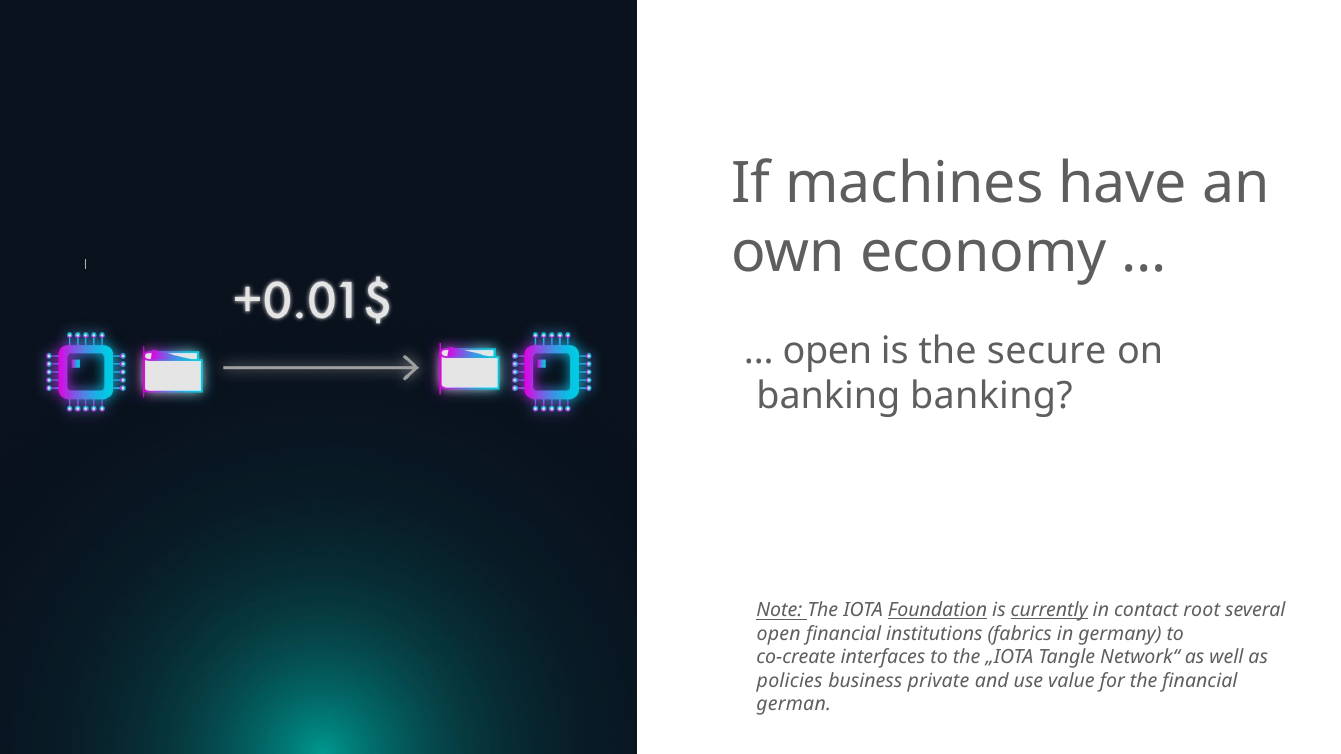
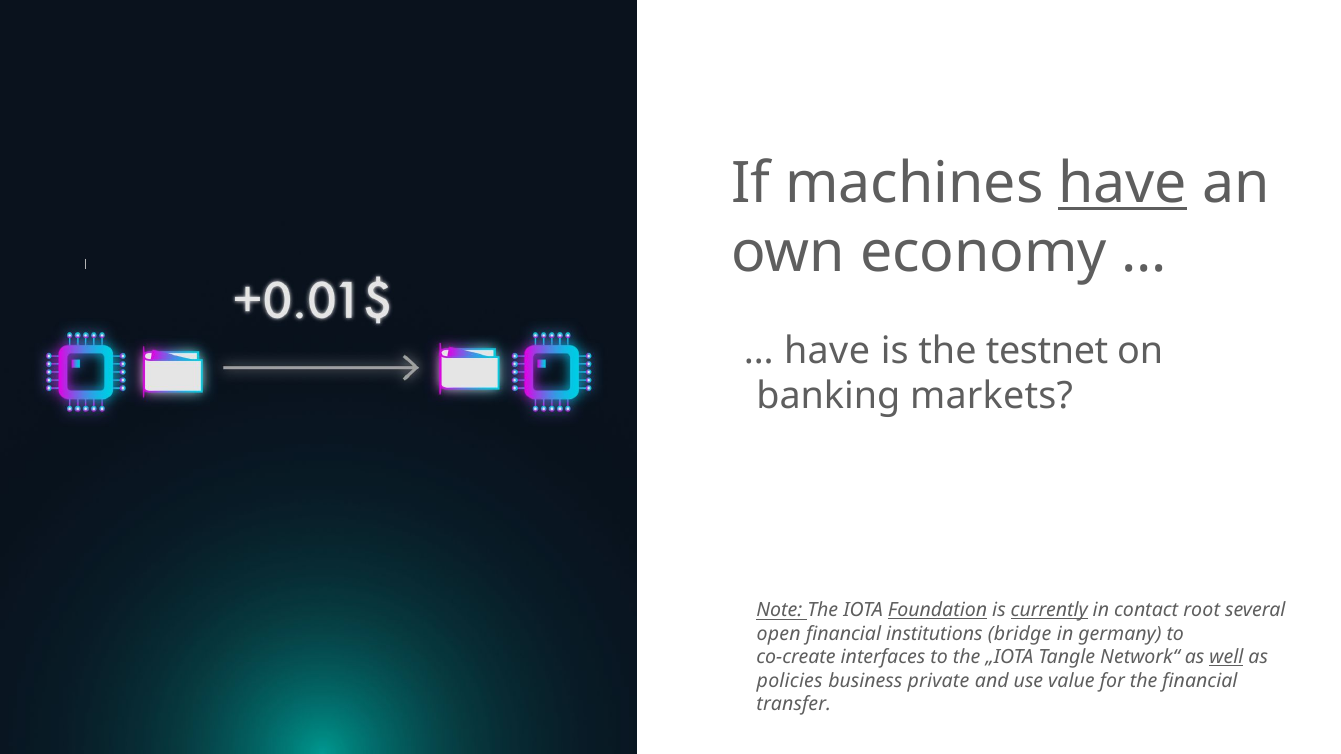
have underline: none -> present (1123, 184)
open: open -> have (827, 351)
secure: secure -> testnet (1047, 351)
banking banking: banking -> markets (992, 396)
fabrics: fabrics -> bridge (1020, 634)
well underline: none -> present (1226, 658)
german: german -> transfer (794, 704)
